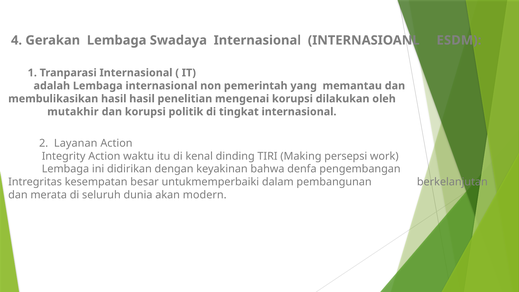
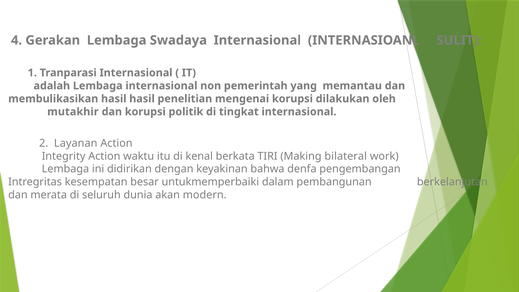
ESDM: ESDM -> SULIT (459, 40)
dinding: dinding -> berkata (235, 156)
persepsi: persepsi -> bilateral (346, 156)
